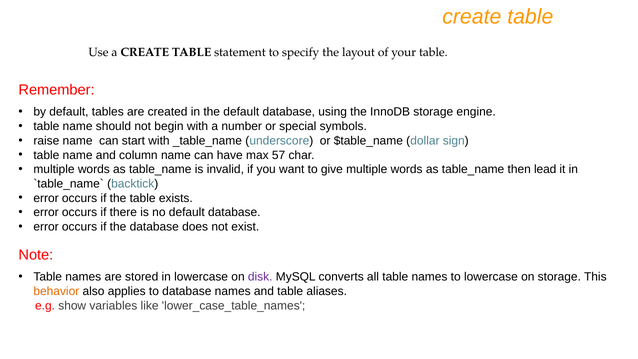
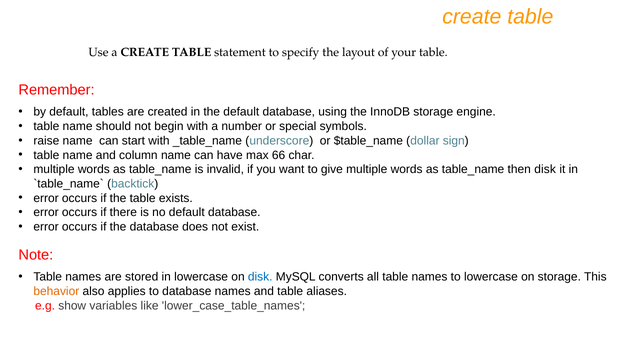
57: 57 -> 66 (279, 155)
then lead: lead -> disk (545, 169)
disk colour: purple -> blue (260, 277)
